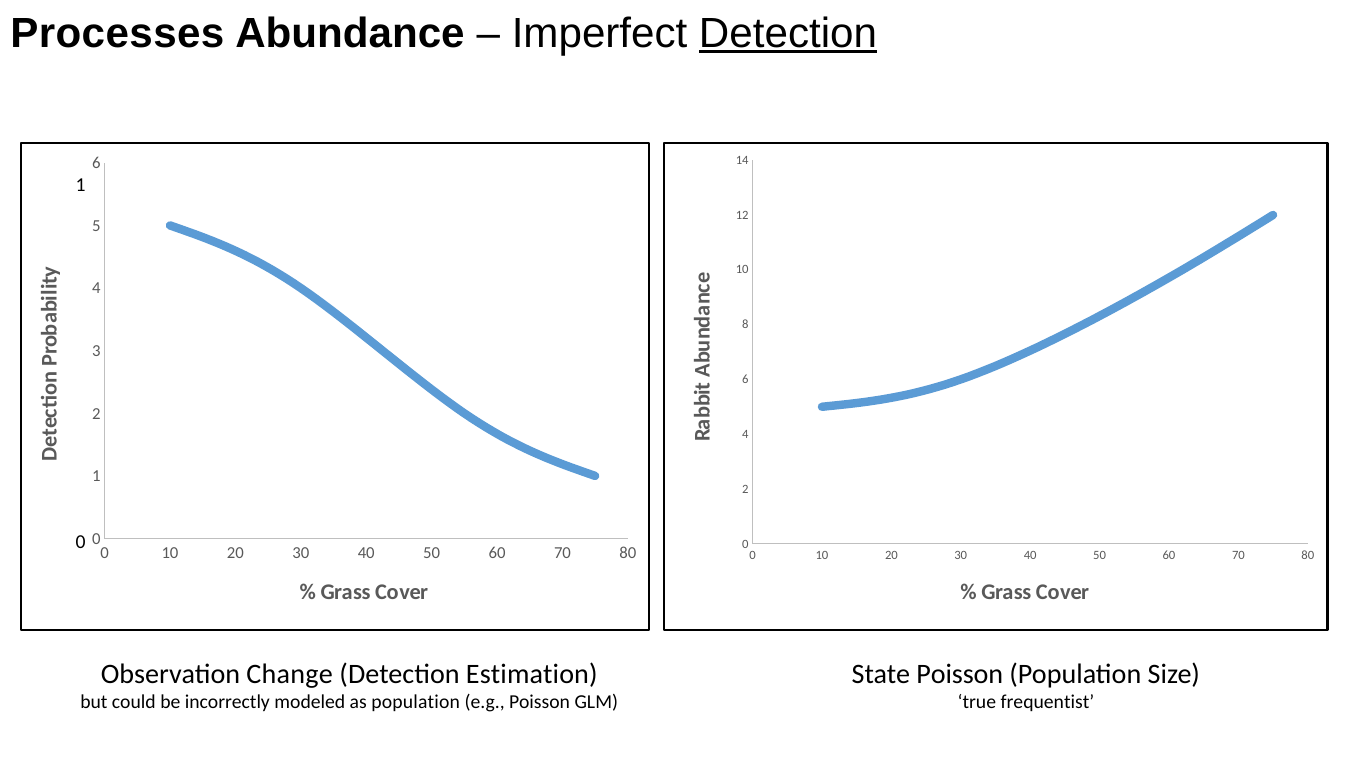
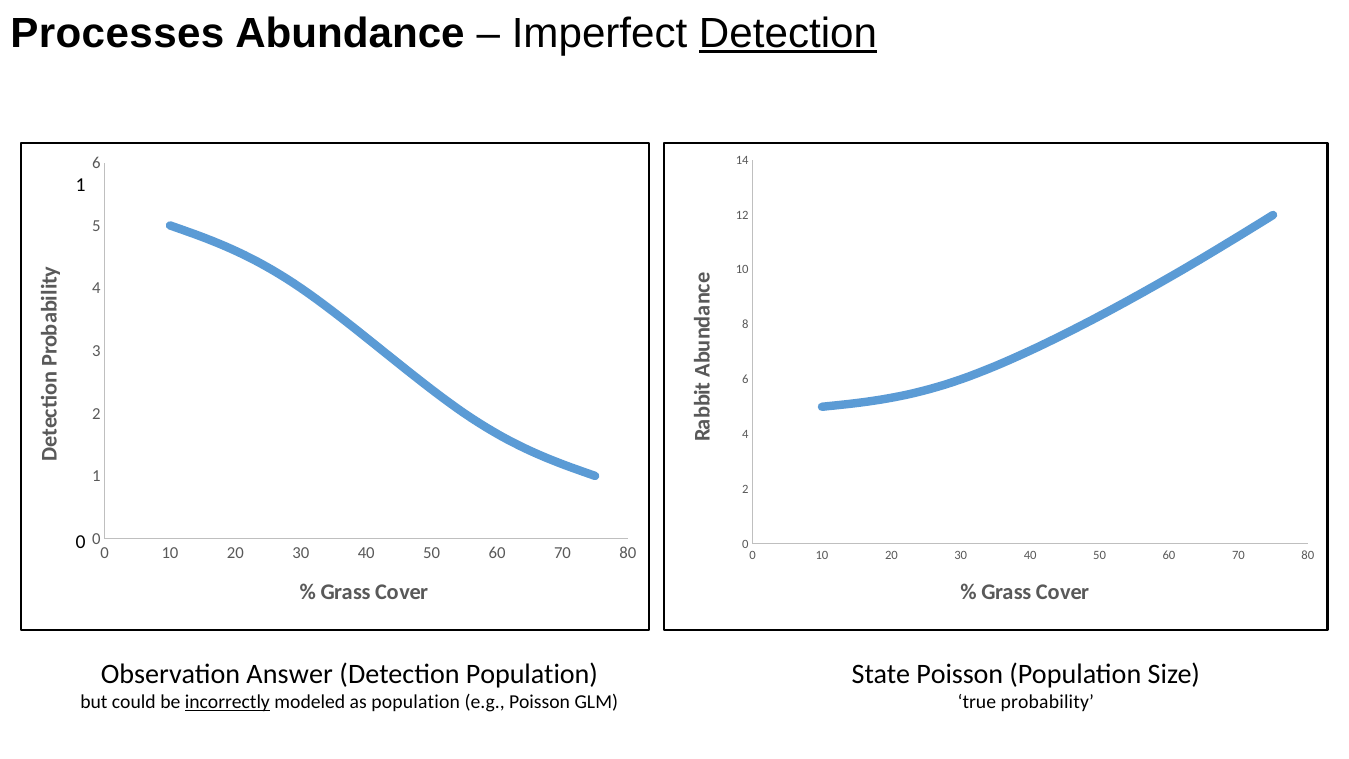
Change: Change -> Answer (290, 674)
Detection Estimation: Estimation -> Population (532, 674)
incorrectly underline: none -> present (227, 702)
frequentist: frequentist -> probability (1047, 702)
